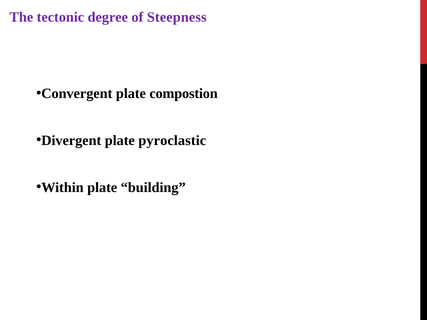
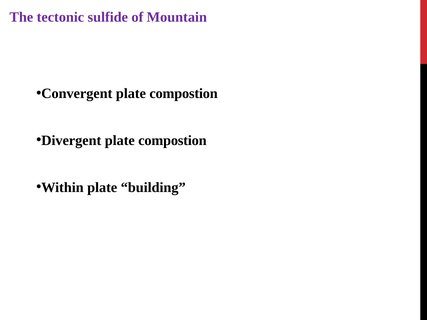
degree: degree -> sulfide (108, 17)
Steepness: Steepness -> Mountain (177, 17)
Divergent plate pyroclastic: pyroclastic -> compostion (172, 140)
